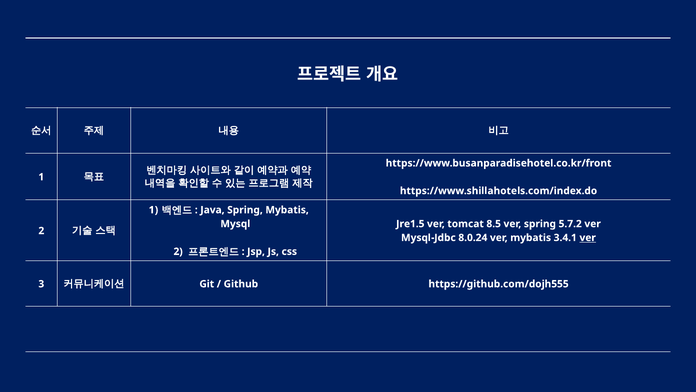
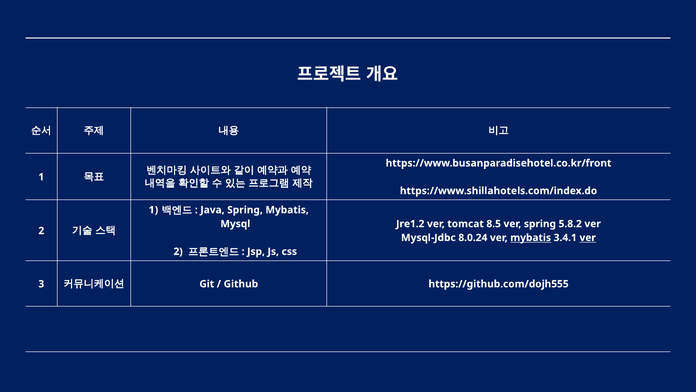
Jre1.5: Jre1.5 -> Jre1.2 (410, 224)
5.7.2: 5.7.2 -> 5.8.2 (570, 224)
mybatis underline: none -> present (531, 237)
